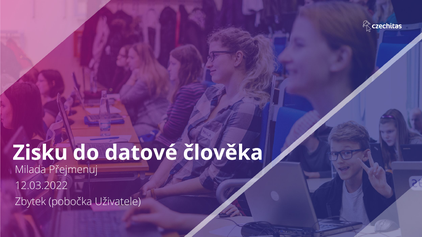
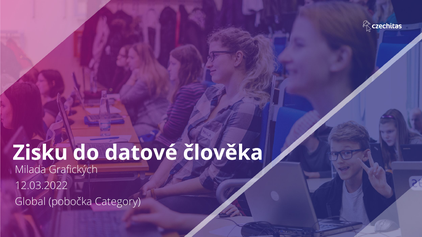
Přejmenuj: Přejmenuj -> Grafických (73, 170)
Zbytek: Zbytek -> Global (30, 202)
Uživatele: Uživatele -> Category (118, 202)
